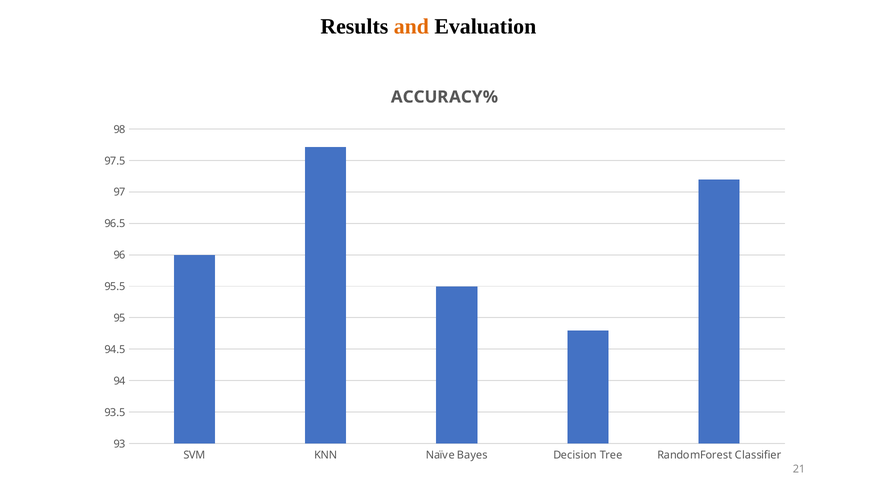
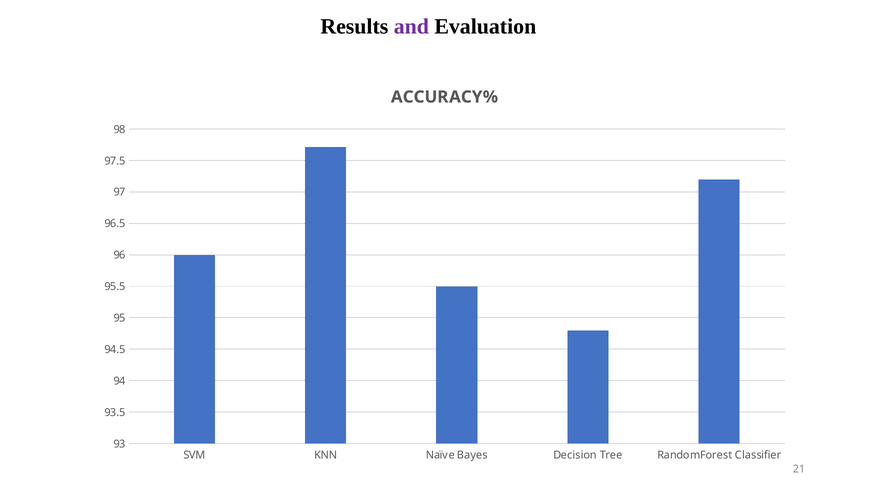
and colour: orange -> purple (411, 27)
